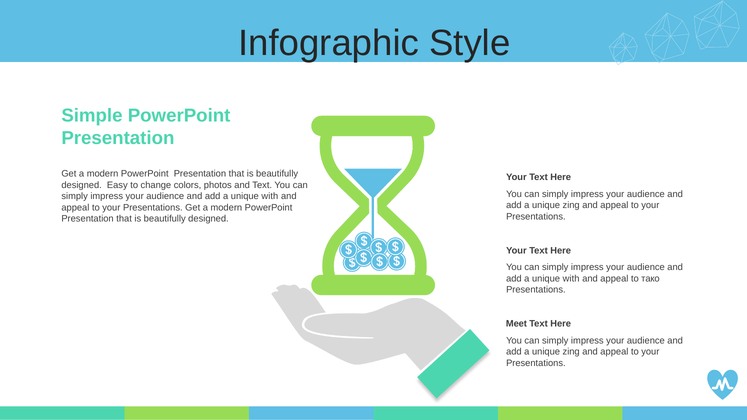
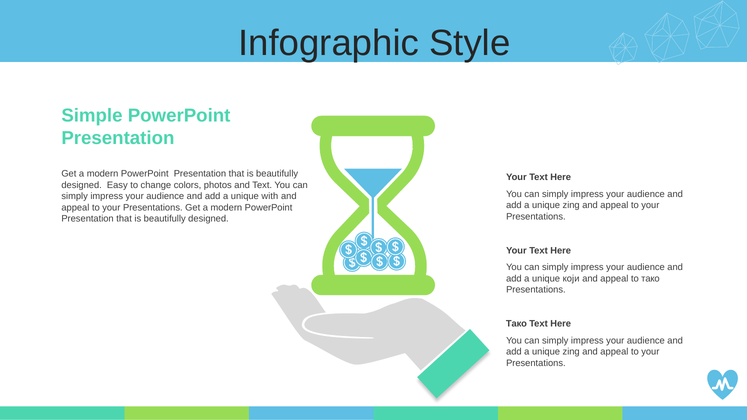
with: with -> који (571, 279)
Meet: Meet -> Тако (516, 324)
